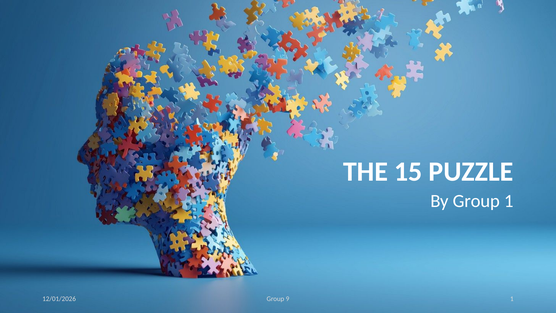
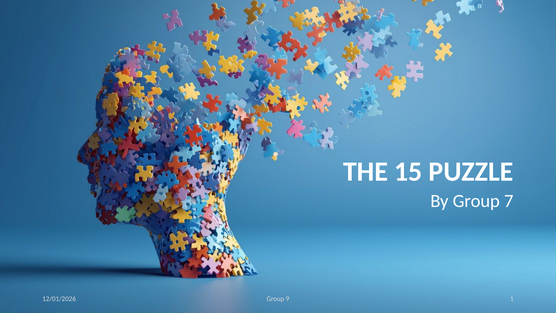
Group 1: 1 -> 7 (509, 201)
